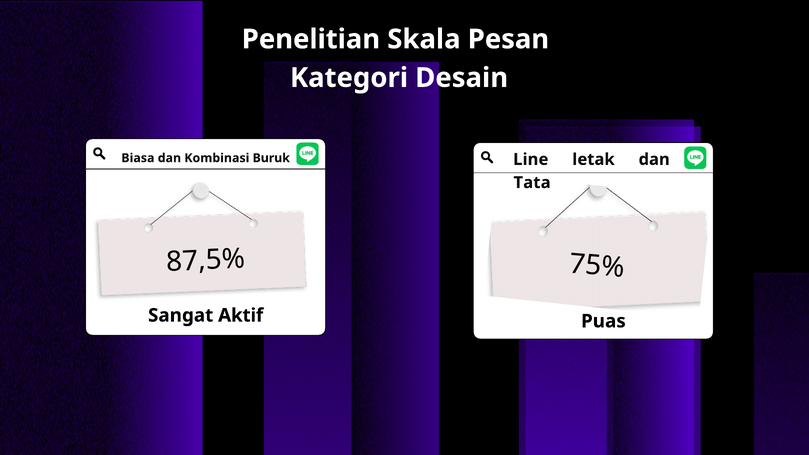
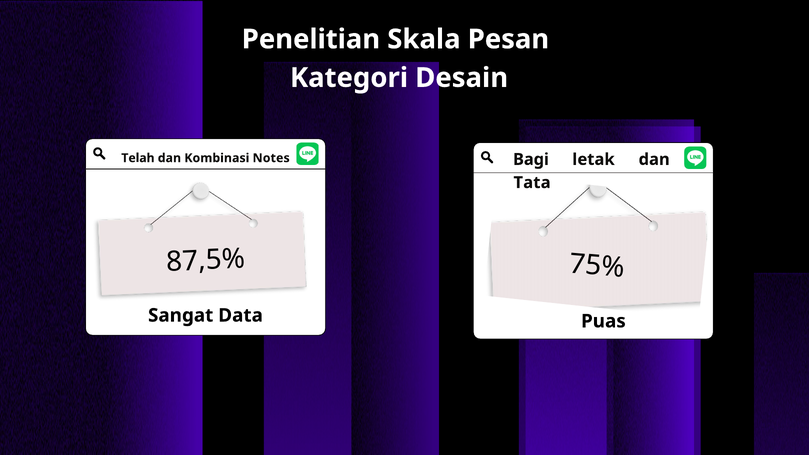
Biasa: Biasa -> Telah (138, 158)
Buruk: Buruk -> Notes (271, 158)
Line: Line -> Bagi (531, 159)
Aktif: Aktif -> Data (241, 315)
